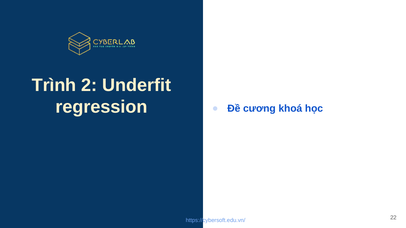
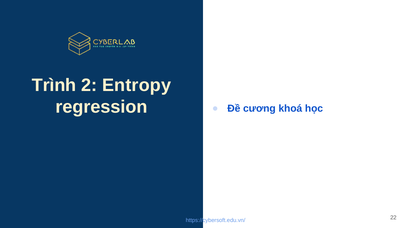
Underfit: Underfit -> Entropy (137, 85)
